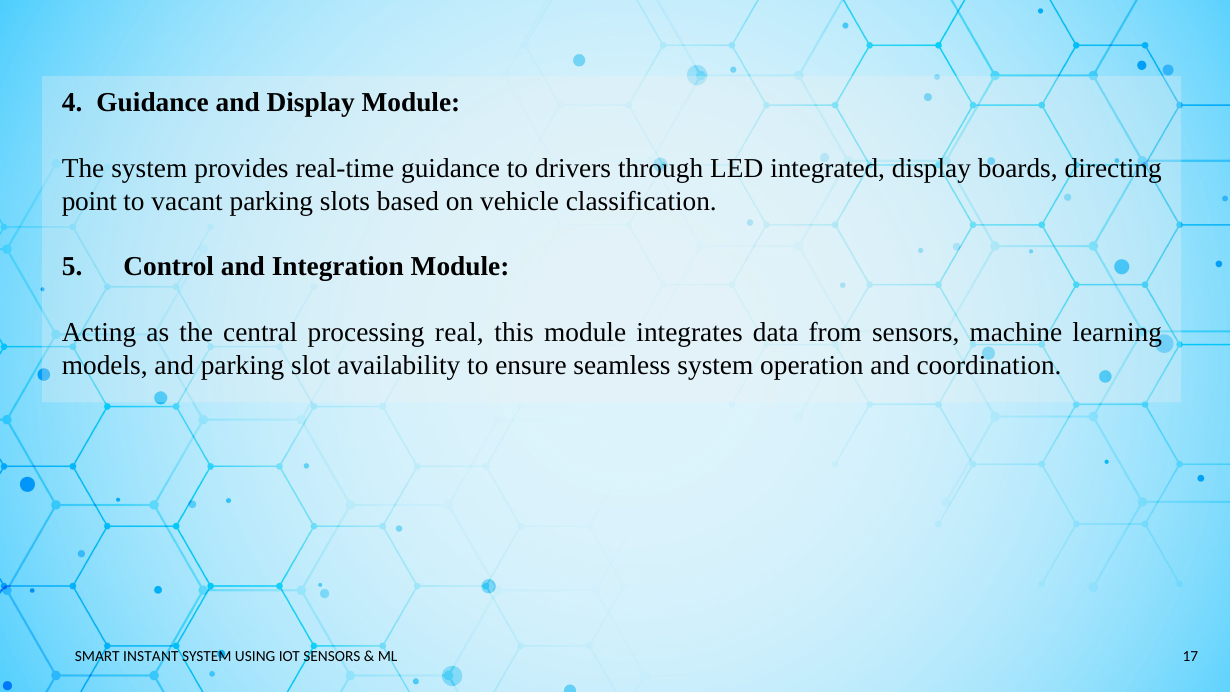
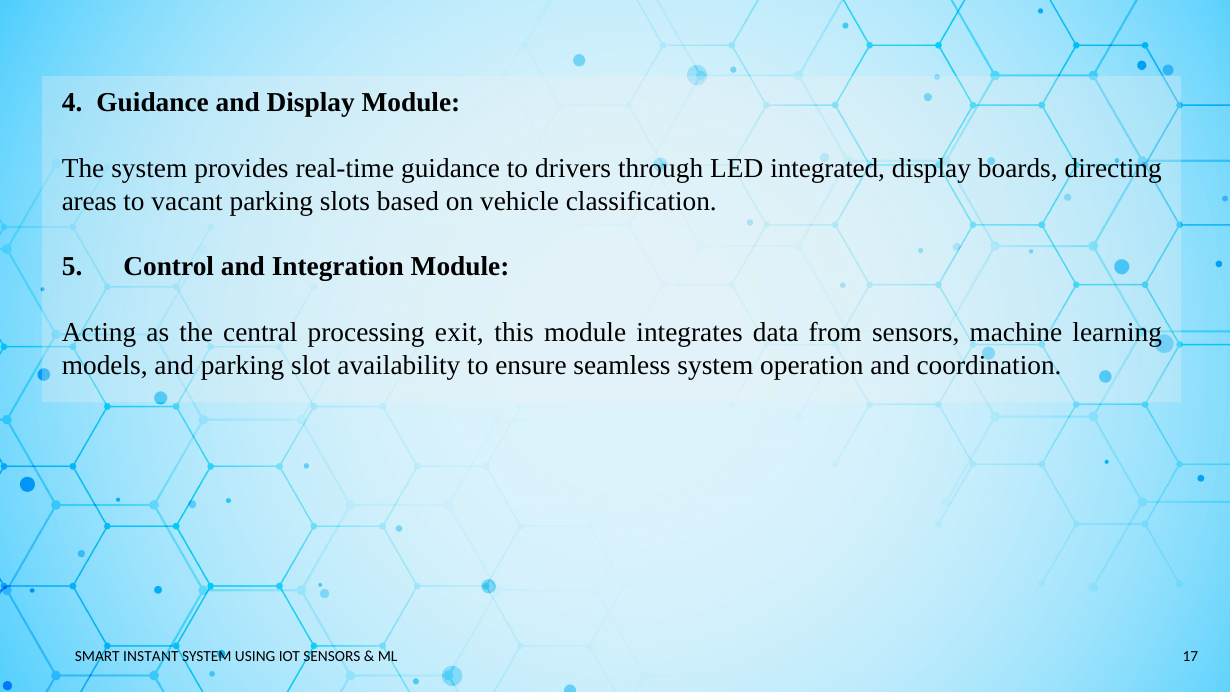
point: point -> areas (89, 201)
real: real -> exit (459, 332)
